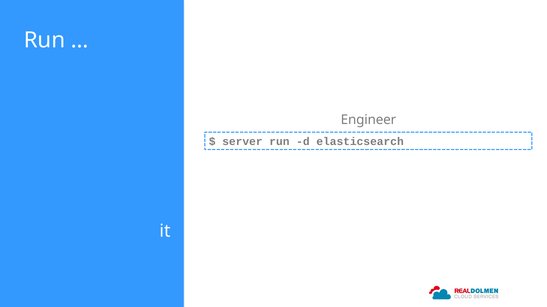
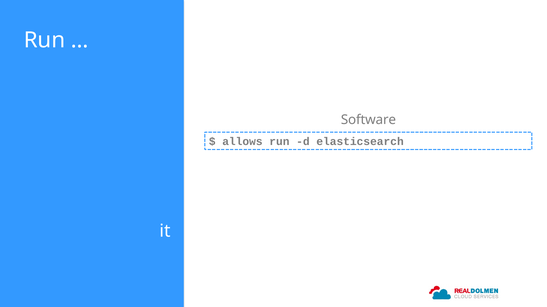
Engineer: Engineer -> Software (368, 120)
server: server -> allows (242, 142)
